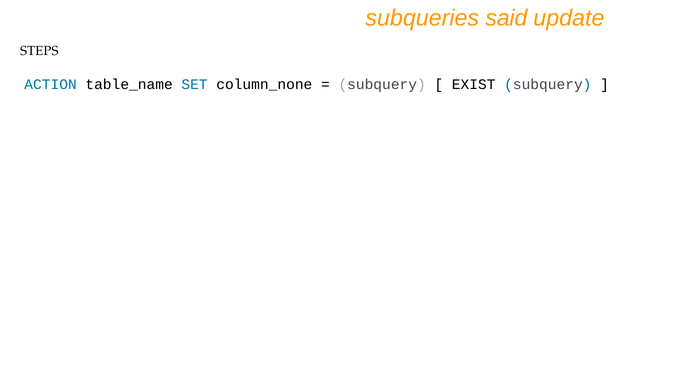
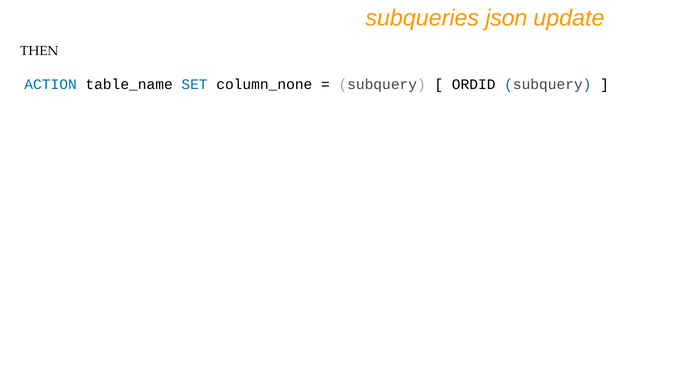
said: said -> json (506, 18)
STEPS: STEPS -> THEN (39, 51)
EXIST: EXIST -> ORDID (474, 84)
